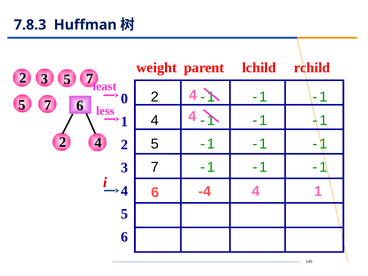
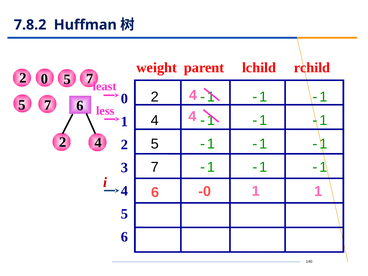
7.8.3: 7.8.3 -> 7.8.2 (30, 25)
3: 3 -> 0 (44, 79)
-4: -4 -> -0 (205, 192)
6 4: 4 -> 1 (256, 191)
